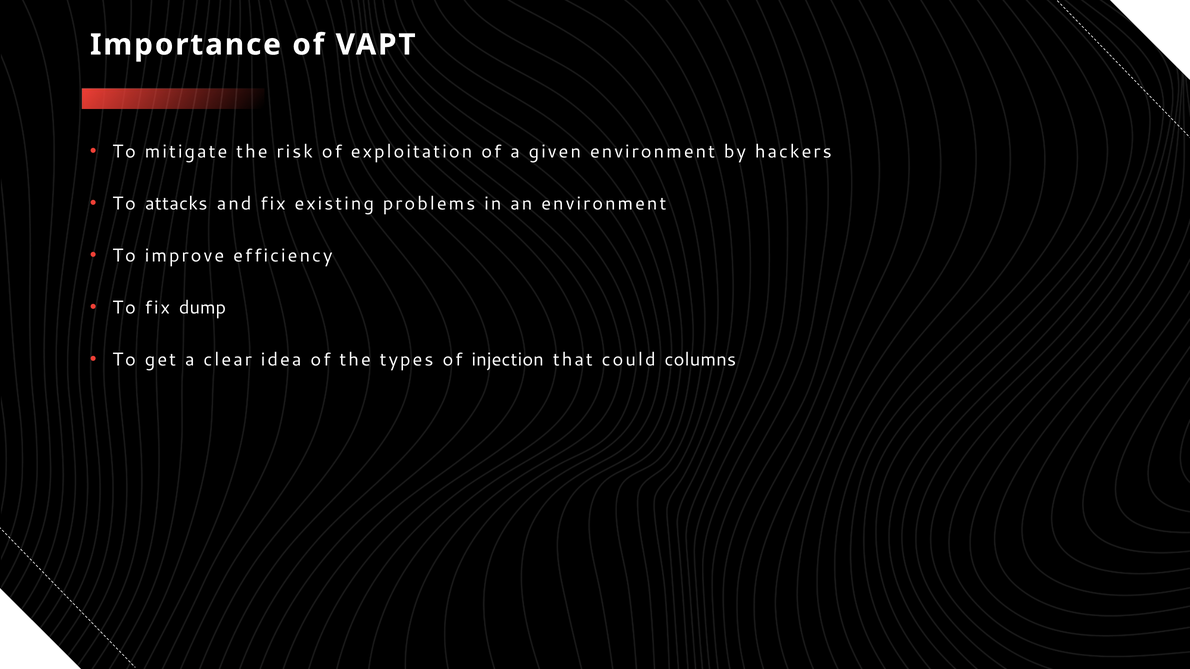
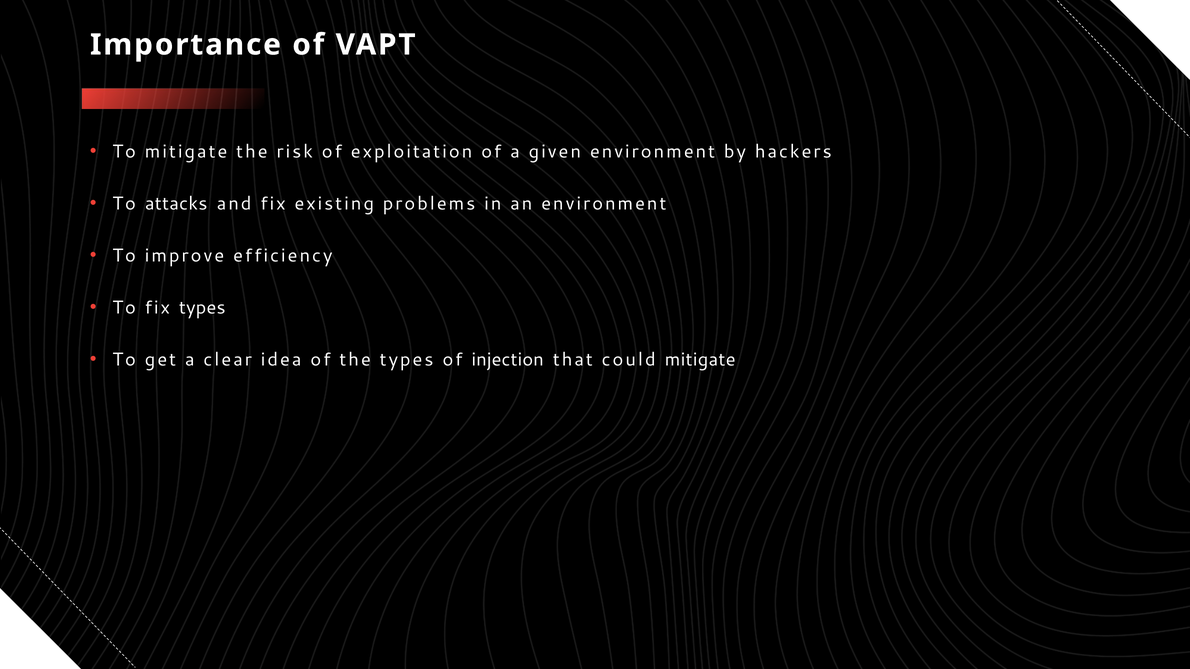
fix dump: dump -> types (202, 308)
could columns: columns -> mitigate (700, 360)
